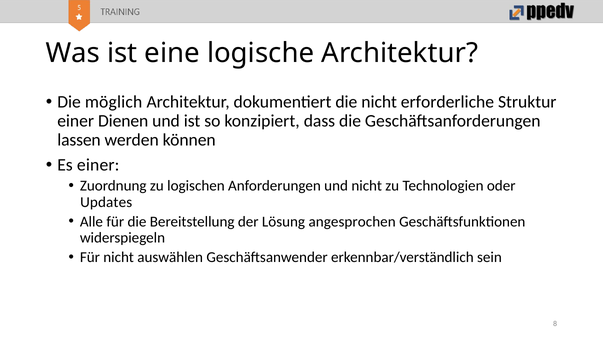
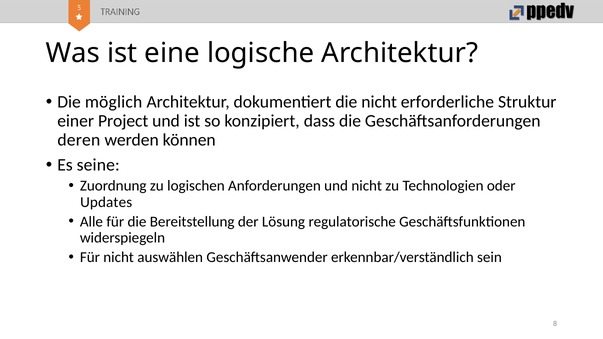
Dienen: Dienen -> Project (123, 121)
lassen: lassen -> deren (79, 140)
Es einer: einer -> seine (98, 165)
angesprochen: angesprochen -> regulatorische (352, 222)
